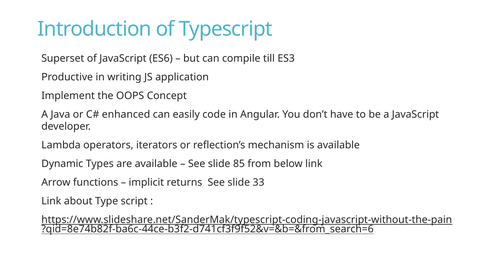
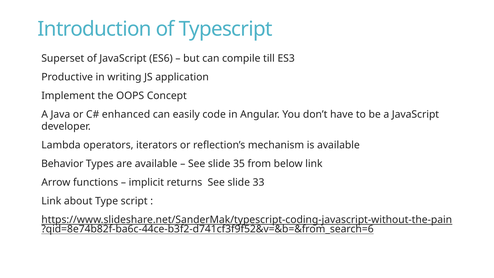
Dynamic: Dynamic -> Behavior (62, 164)
85: 85 -> 35 (239, 164)
